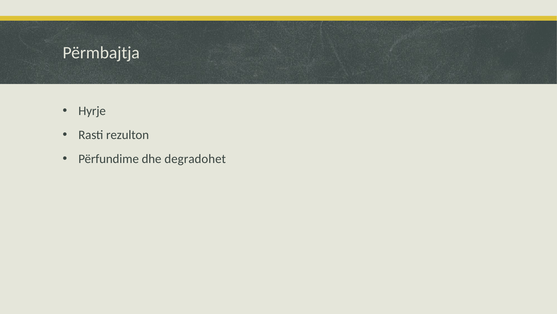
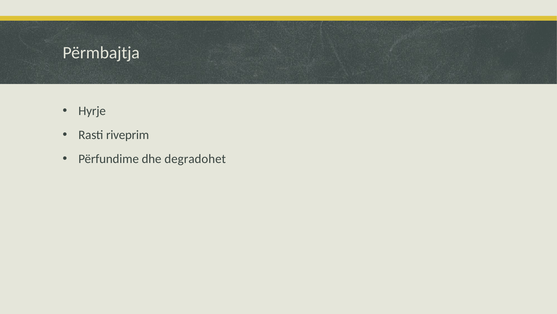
rezulton: rezulton -> riveprim (128, 135)
